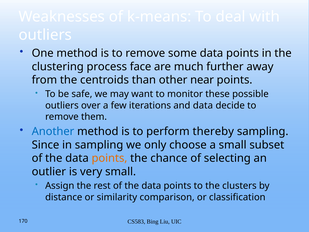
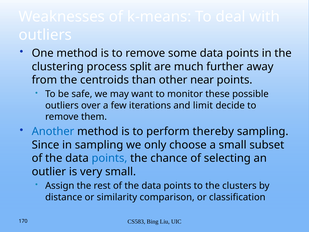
face: face -> split (141, 67)
and data: data -> limit (203, 105)
points colour: orange -> blue (109, 158)
